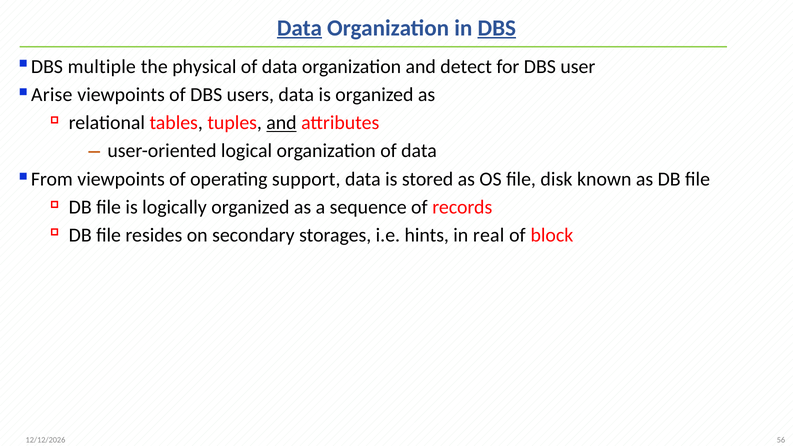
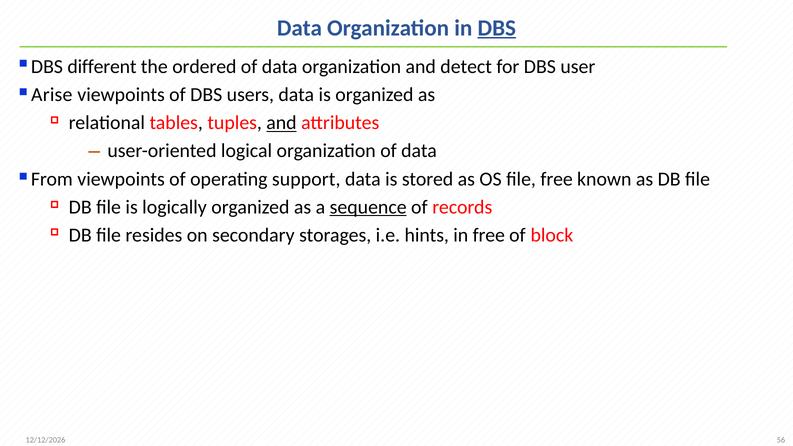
Data underline: present -> none (299, 28)
multiple: multiple -> different (102, 67)
physical: physical -> ordered (204, 67)
file disk: disk -> free (557, 179)
sequence underline: none -> present (368, 207)
in real: real -> free (489, 235)
